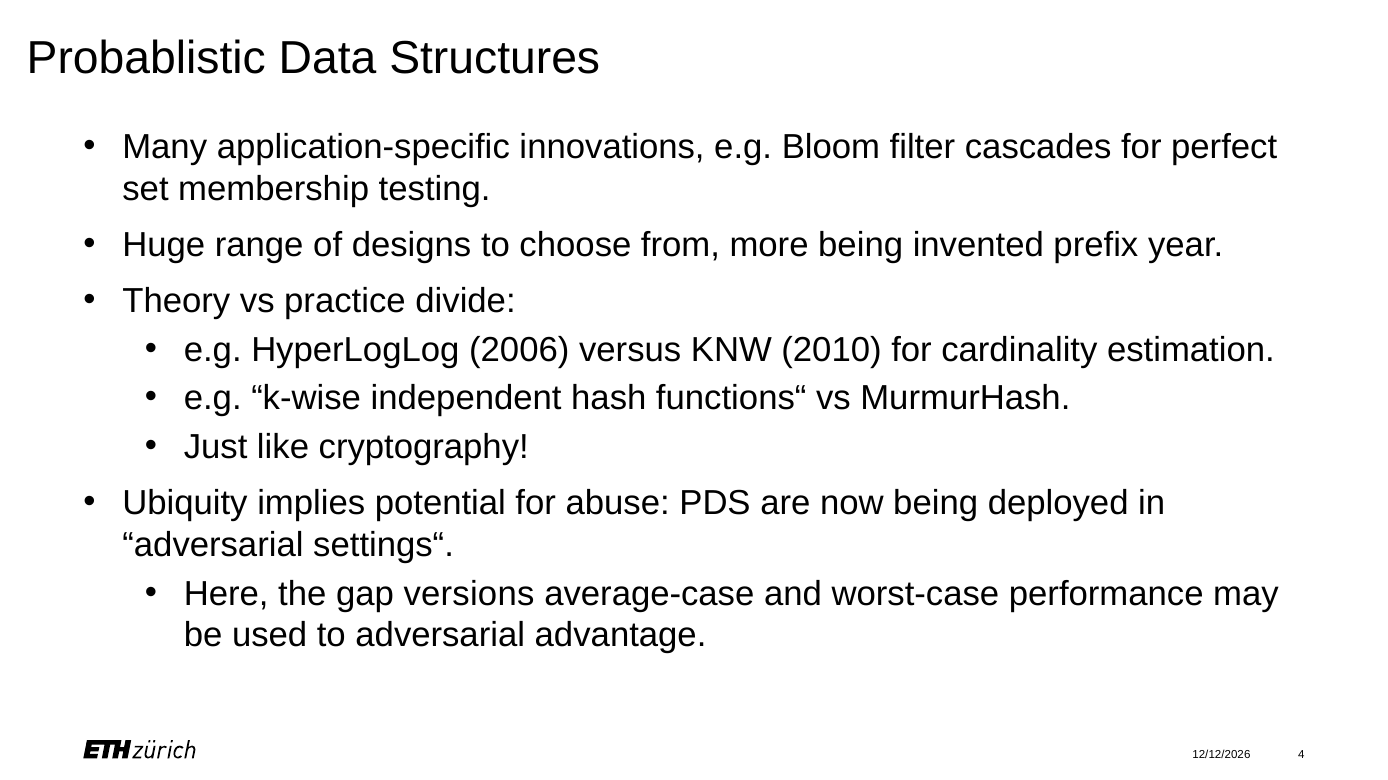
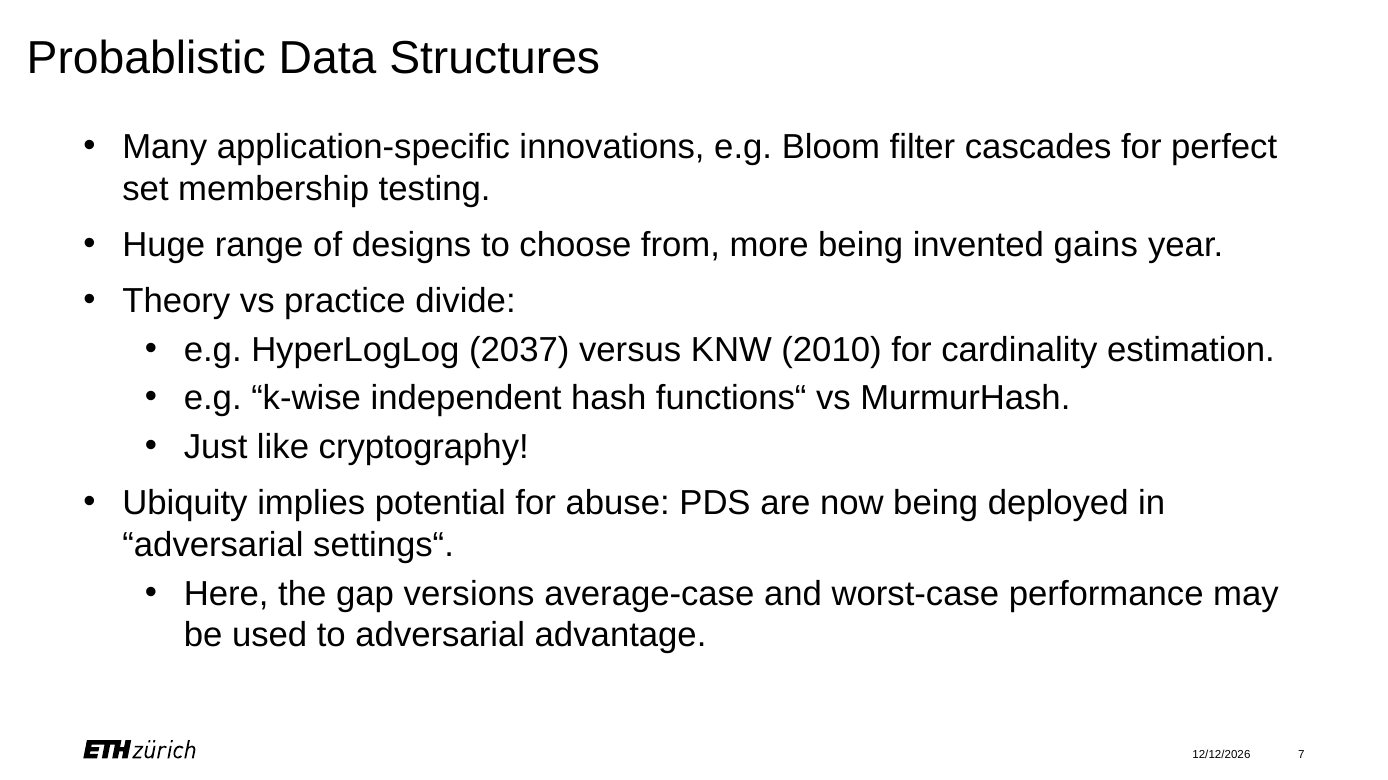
prefix: prefix -> gains (1096, 245)
2006: 2006 -> 2037 (519, 350)
4: 4 -> 7 (1301, 756)
